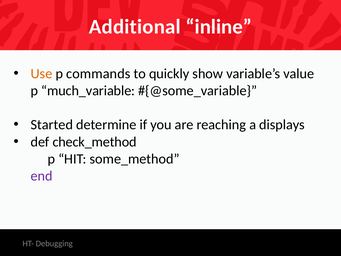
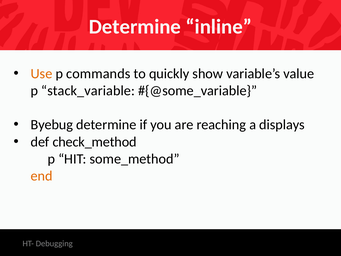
Additional: Additional -> Determine (135, 27)
much_variable: much_variable -> stack_variable (88, 91)
Started: Started -> Byebug (52, 125)
end colour: purple -> orange (42, 176)
